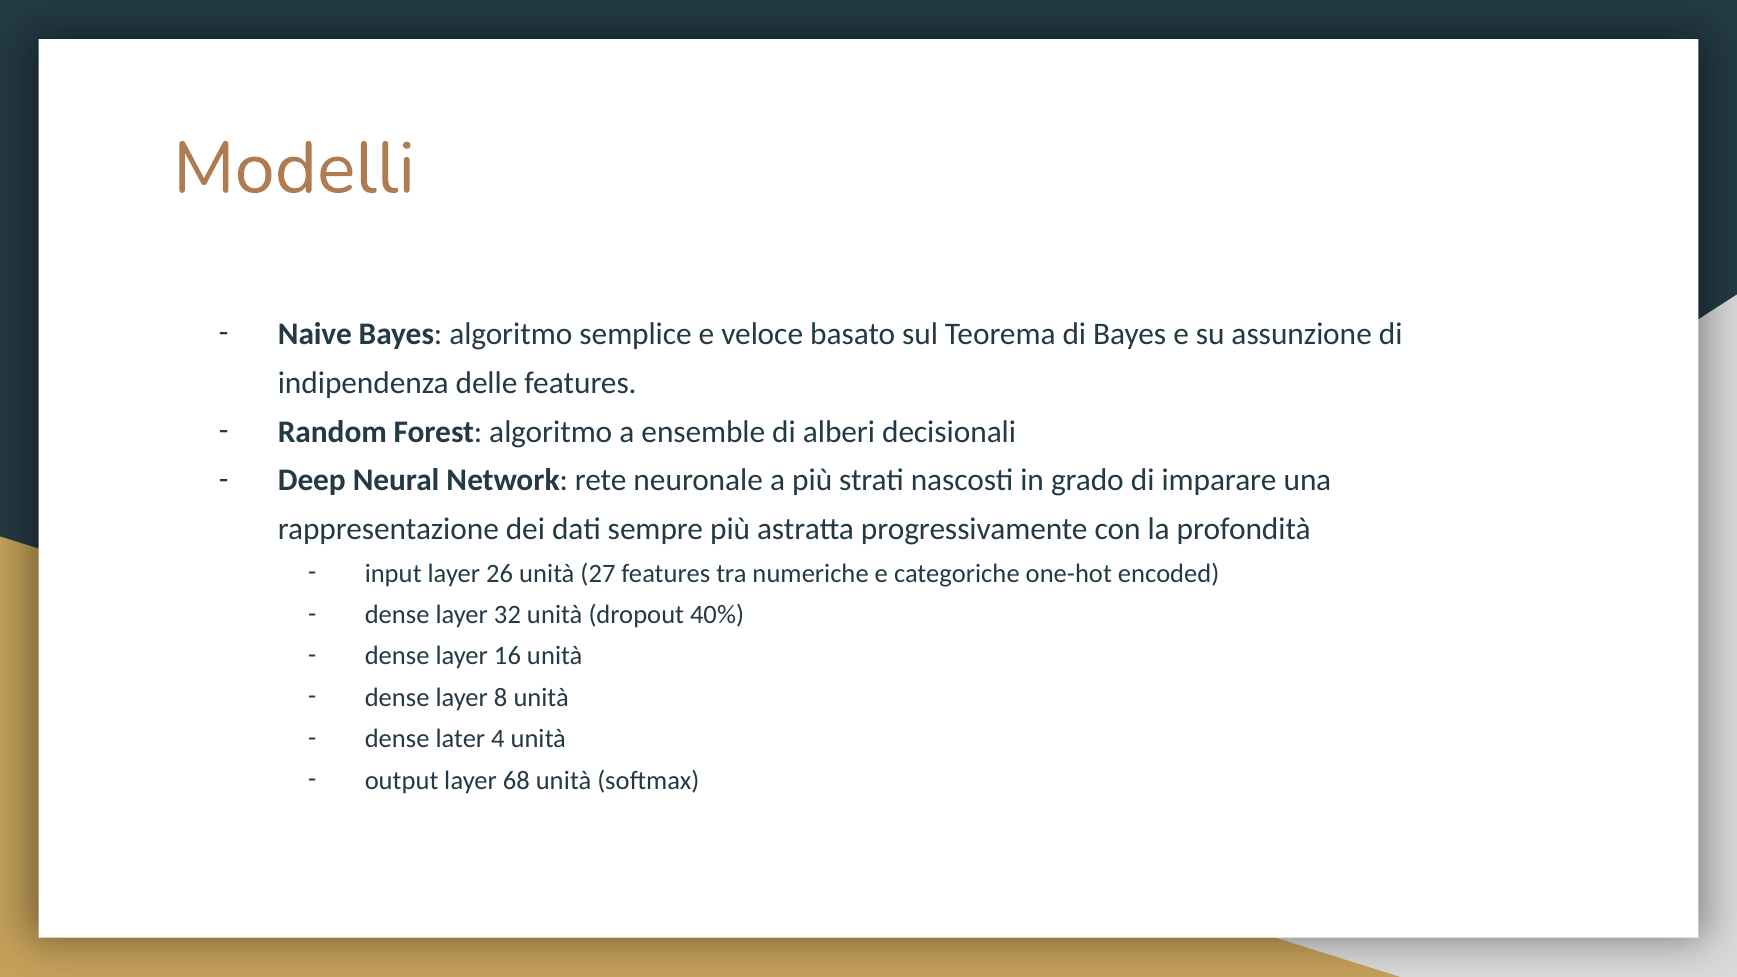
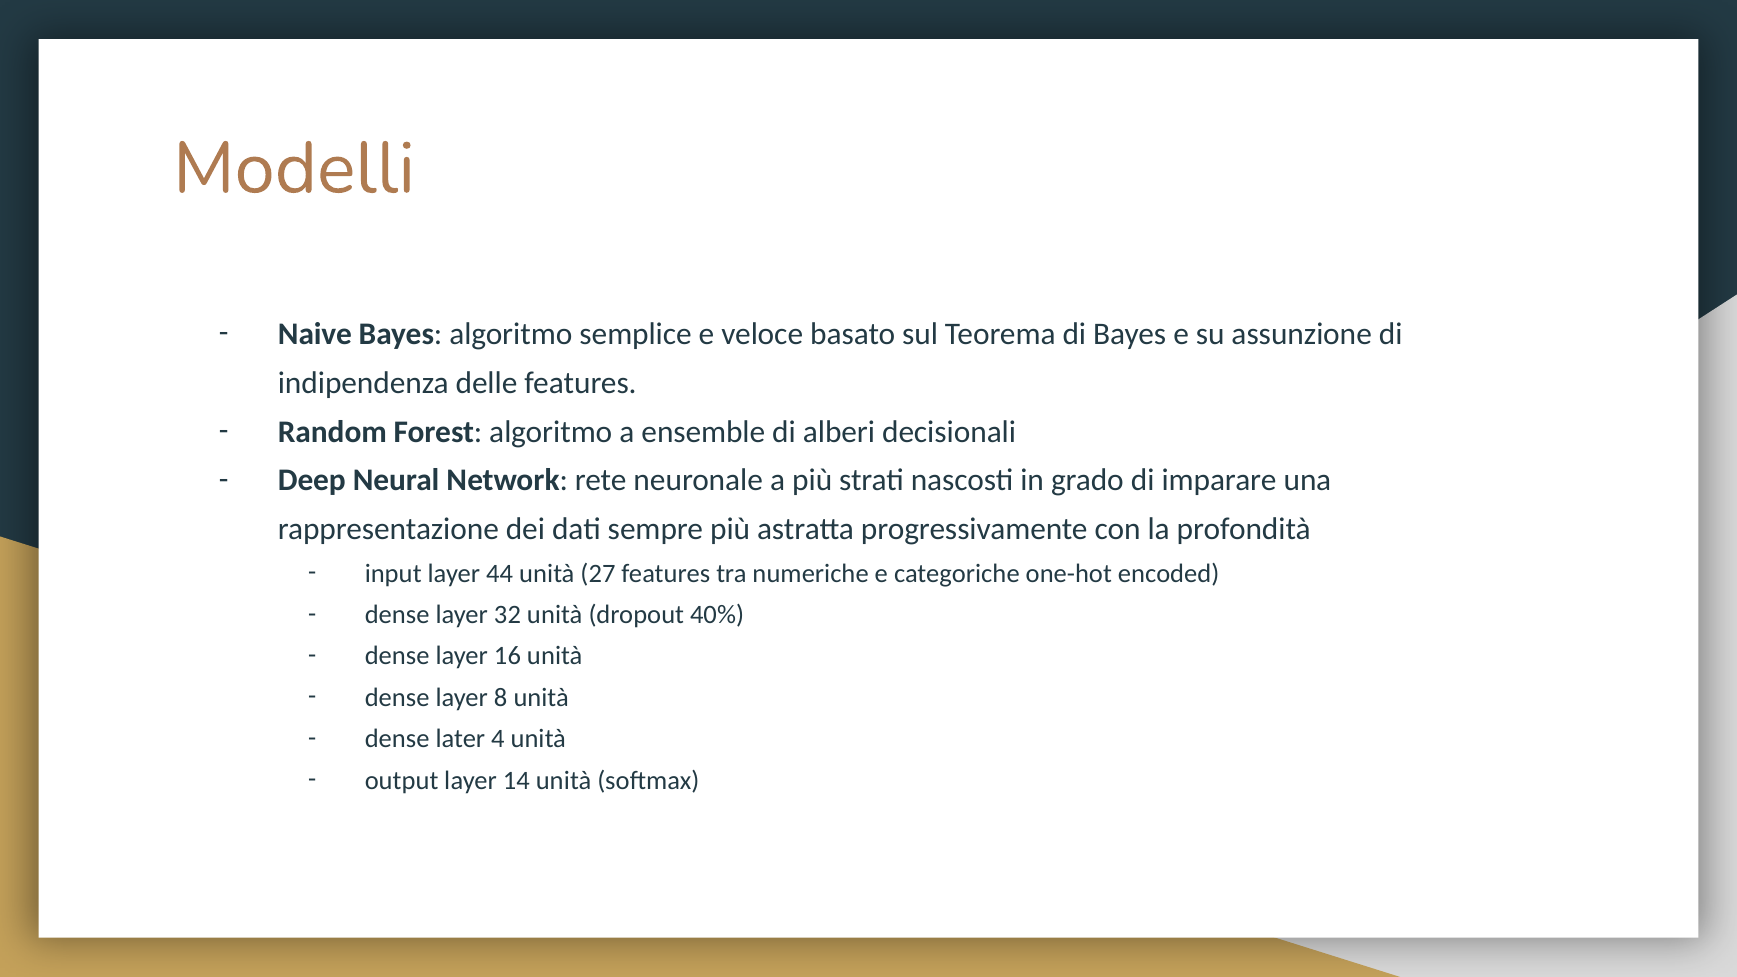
26: 26 -> 44 (500, 574)
68: 68 -> 14 (516, 780)
